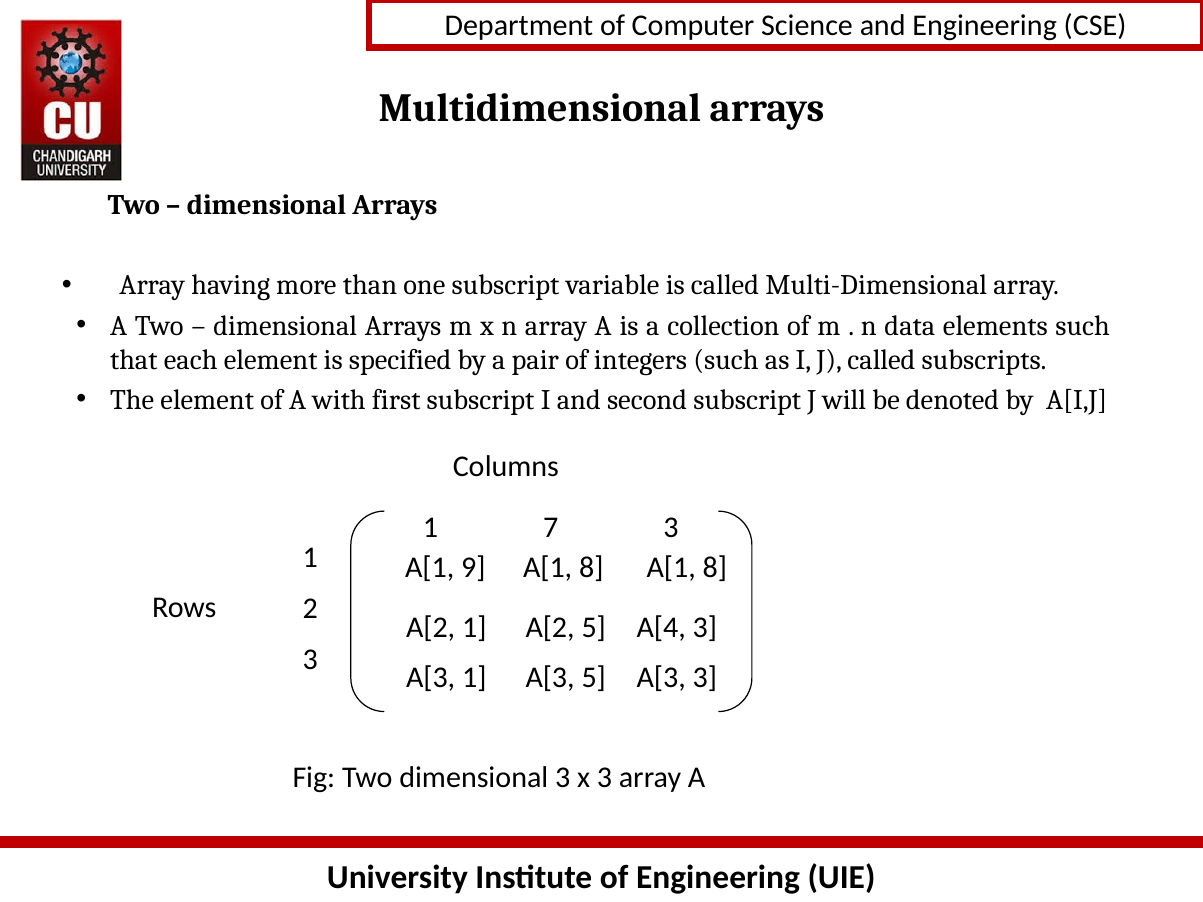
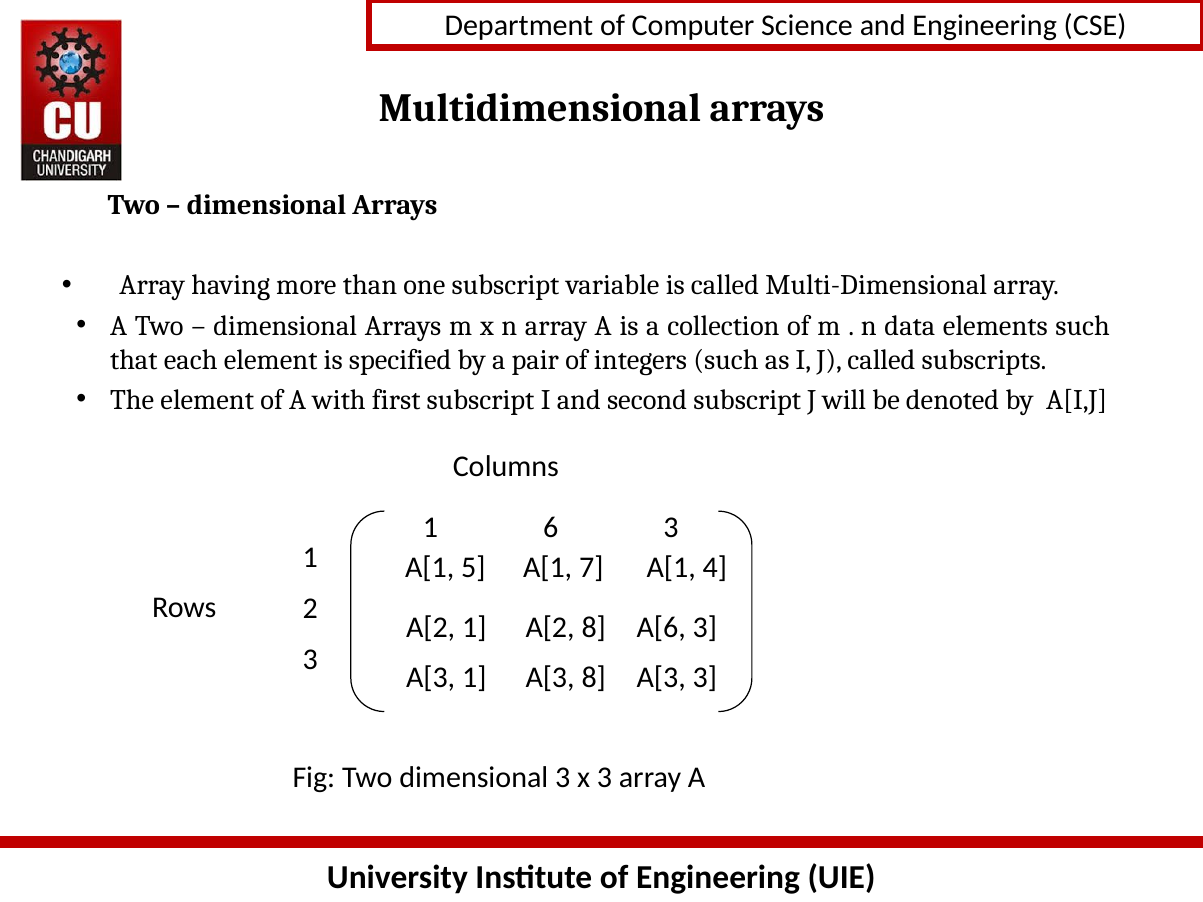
7: 7 -> 6 (551, 527)
9: 9 -> 5 (473, 567)
8: 8 -> 7 (591, 567)
8: 8 -> 4 (715, 567)
A[2 5: 5 -> 8 (594, 628)
A[4: A[4 -> A[6 (661, 628)
A[3 5: 5 -> 8 (594, 678)
